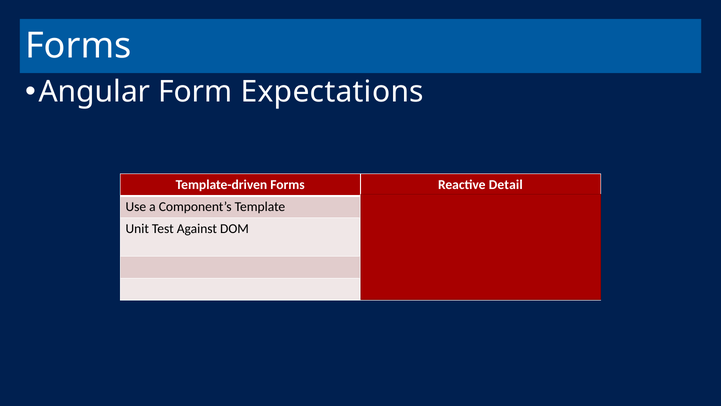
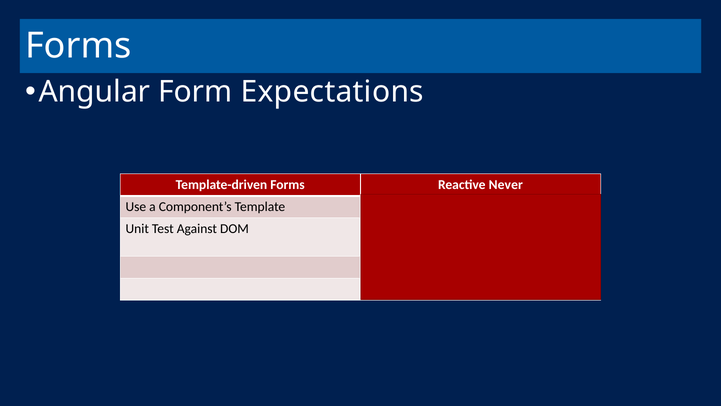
Detail: Detail -> Never (506, 185)
